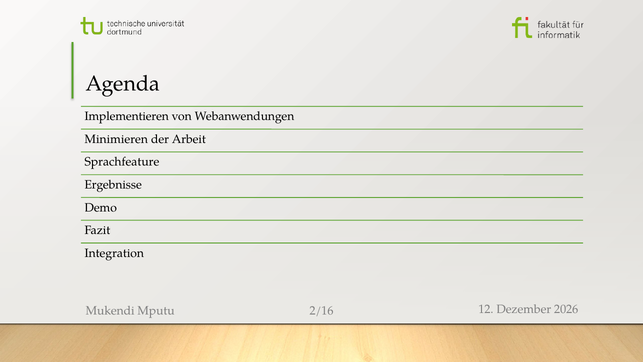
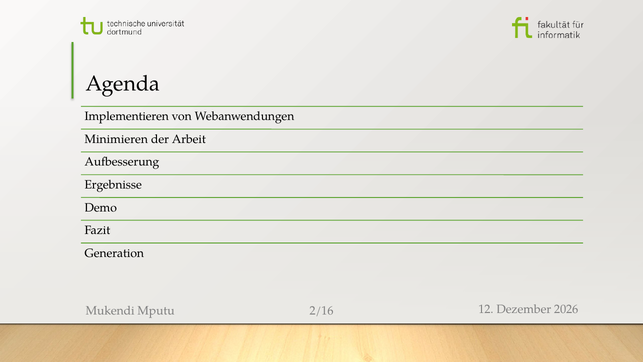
Sprachfeature: Sprachfeature -> Aufbesserung (122, 162)
Integration: Integration -> Generation (114, 253)
